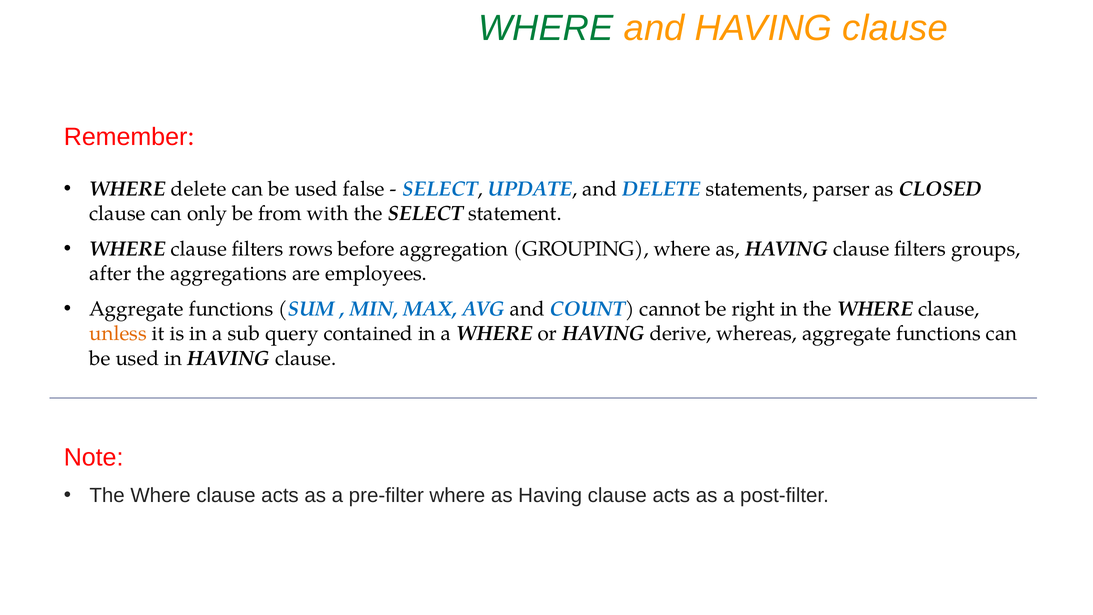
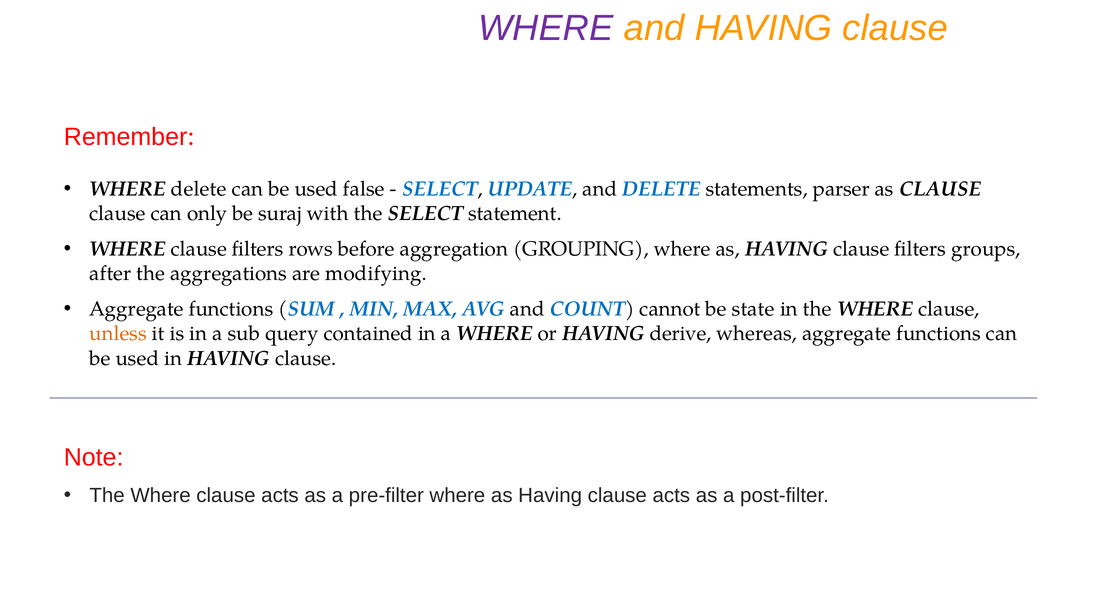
WHERE colour: green -> purple (546, 28)
as CLOSED: CLOSED -> CLAUSE (940, 189)
from: from -> suraj (280, 213)
employees: employees -> modifying (376, 274)
right: right -> state (753, 309)
